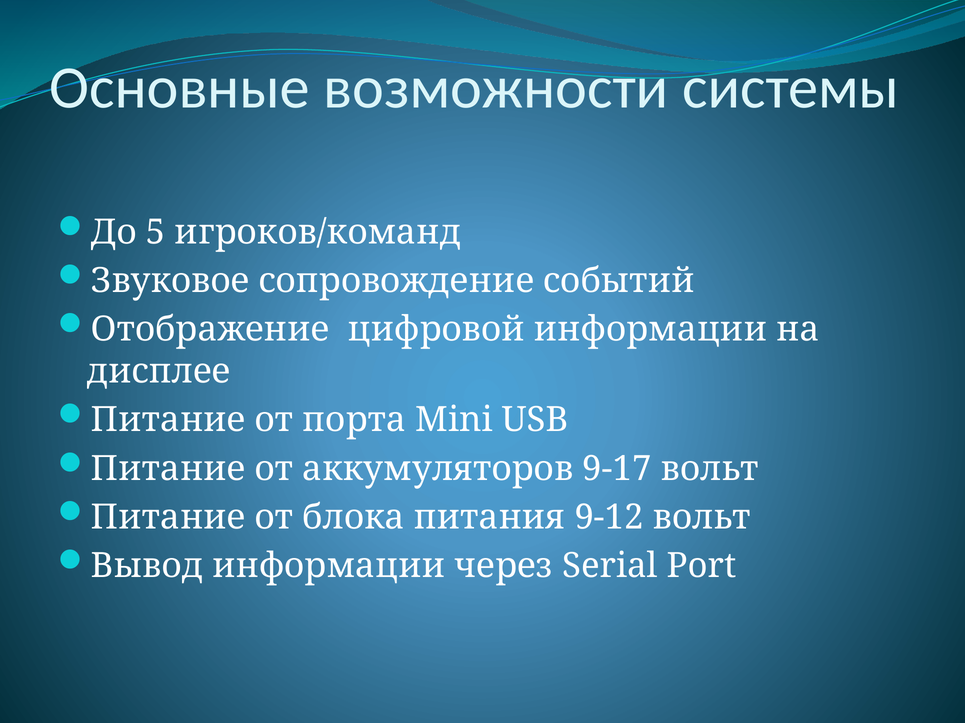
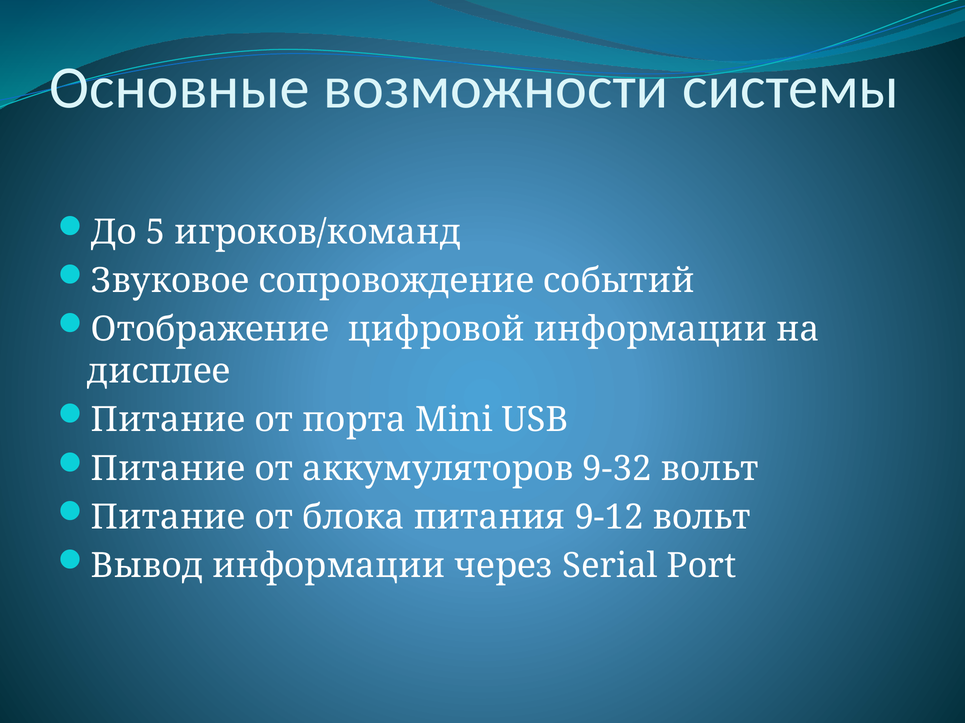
9-17: 9-17 -> 9-32 (617, 469)
